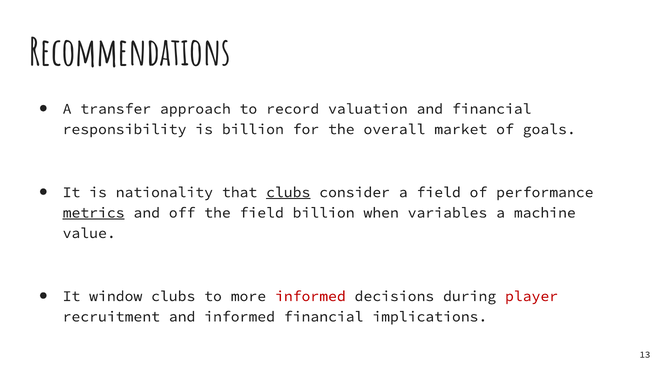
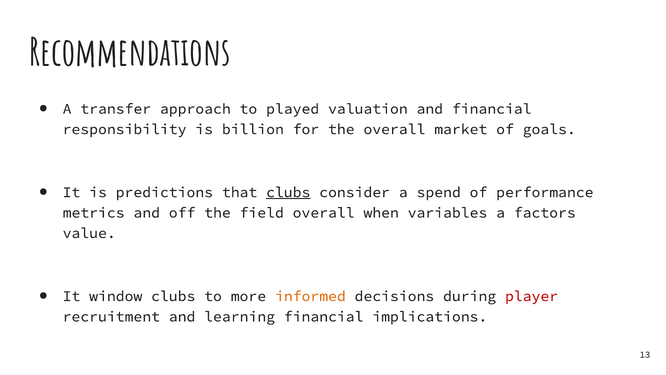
record: record -> played (293, 109)
nationality: nationality -> predictions (164, 192)
a field: field -> spend (439, 192)
metrics underline: present -> none (94, 212)
field billion: billion -> overall (324, 212)
machine: machine -> factors (545, 212)
informed colour: red -> orange (310, 296)
and informed: informed -> learning (240, 316)
